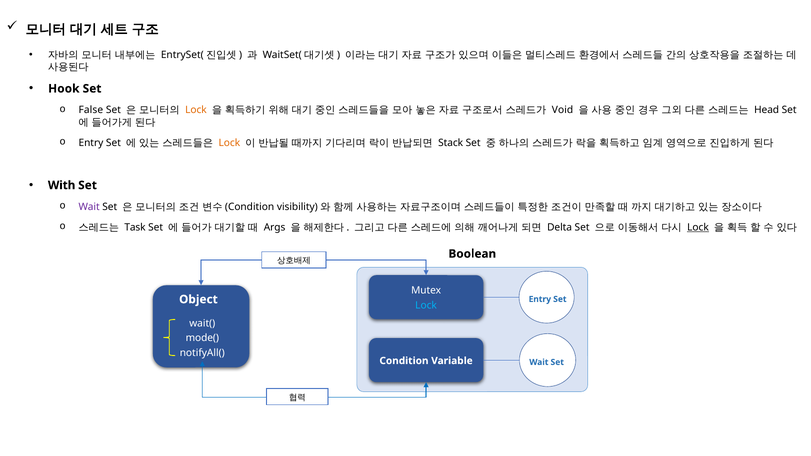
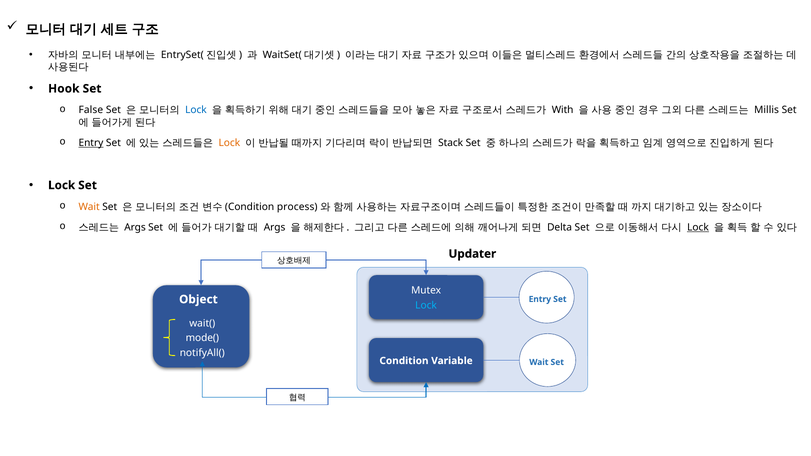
Lock colour: orange -> blue (196, 110)
Void: Void -> With (563, 110)
Head: Head -> Millis (767, 110)
Entry underline: none -> present (91, 143)
With: With -> Lock (62, 185)
Wait colour: purple -> orange (89, 207)
visibility: visibility -> process (297, 207)
Task: Task -> Args (135, 227)
Boolean: Boolean -> Updater (472, 254)
